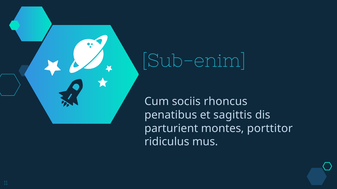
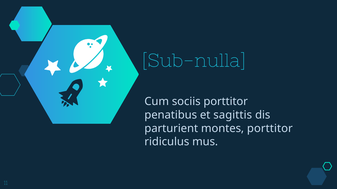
Sub-enim: Sub-enim -> Sub-nulla (194, 61)
sociis rhoncus: rhoncus -> porttitor (226, 102)
